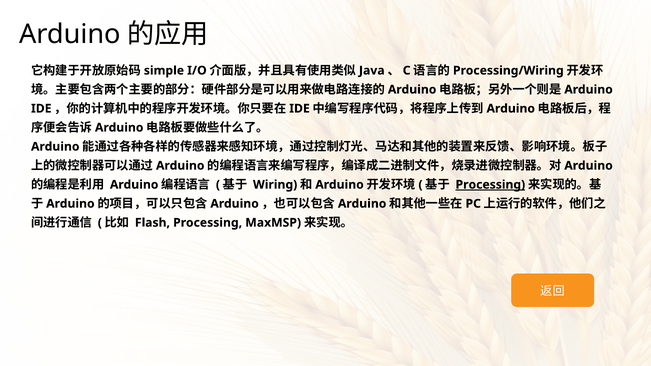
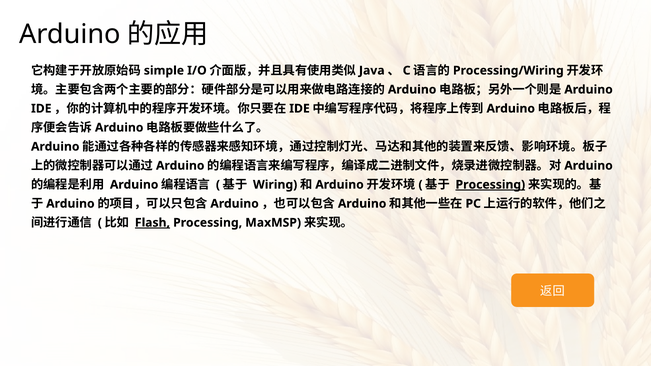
Flash underline: none -> present (152, 223)
